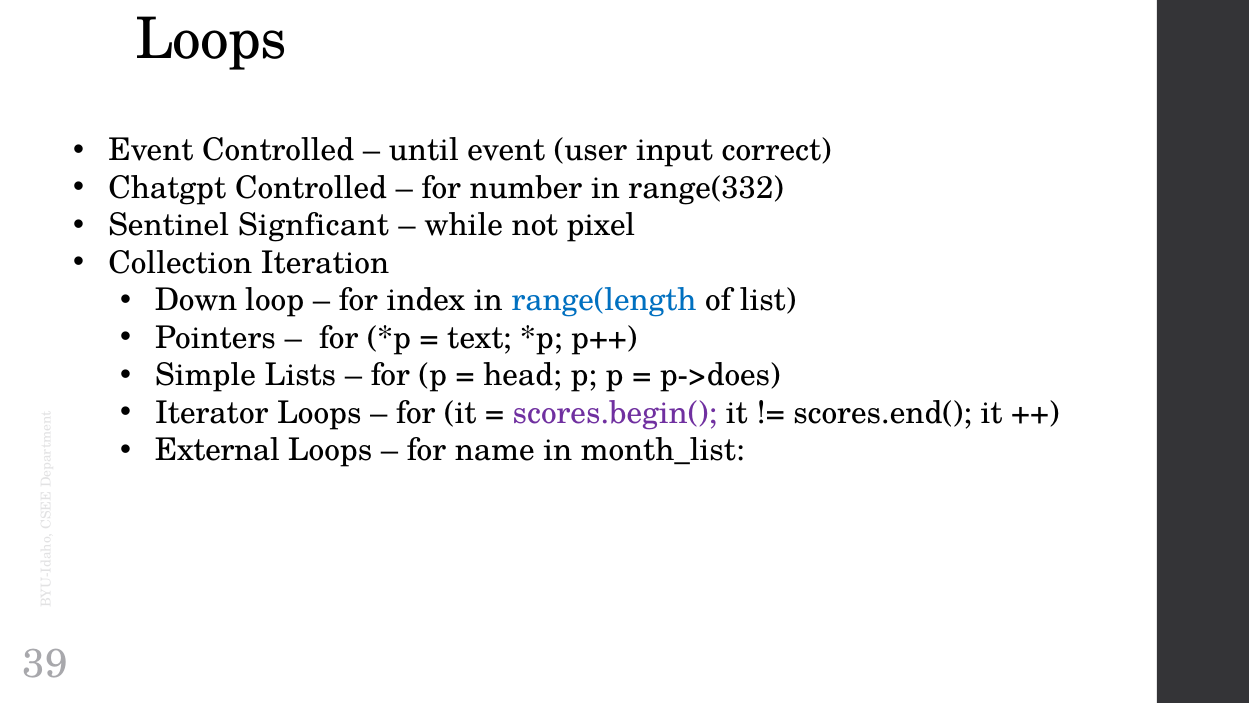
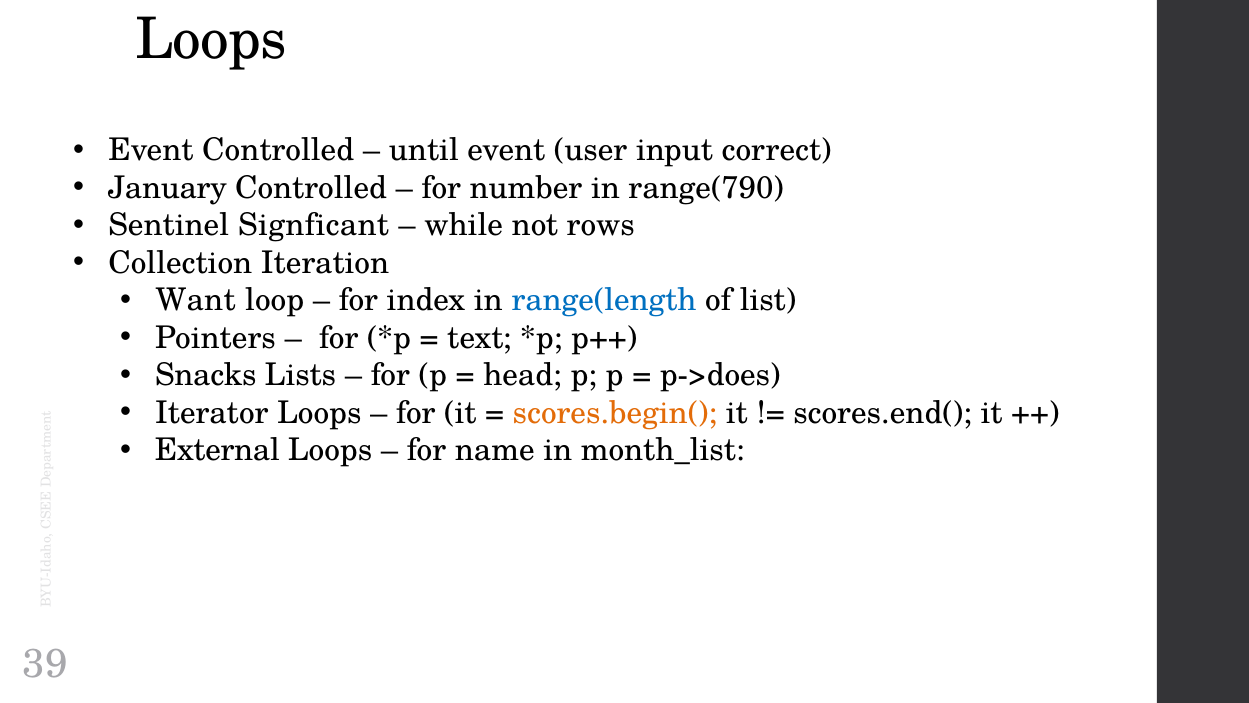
Chatgpt: Chatgpt -> January (167, 188)
range(332: range(332 -> range(790 (706, 188)
pixel: pixel -> rows (601, 225)
Down: Down -> Want (196, 300)
Simple: Simple -> Snacks (206, 375)
scores.begin( colour: purple -> orange (615, 413)
